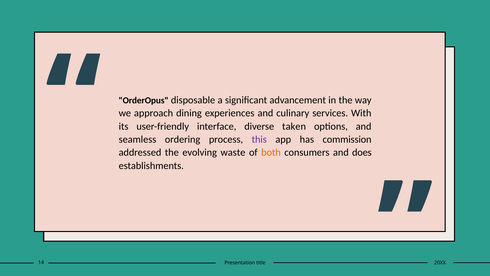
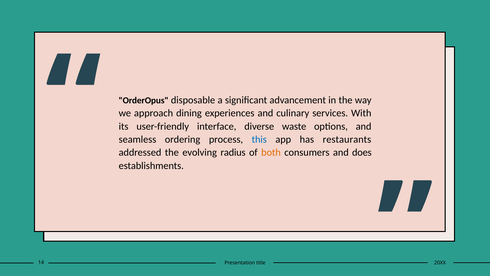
taken: taken -> waste (294, 126)
this colour: purple -> blue (259, 139)
commission: commission -> restaurants (347, 139)
waste: waste -> radius (233, 152)
